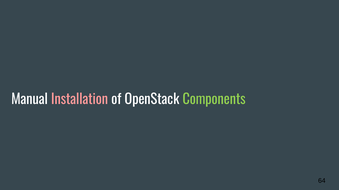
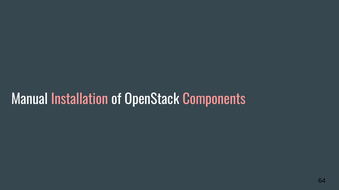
Components colour: light green -> pink (214, 100)
